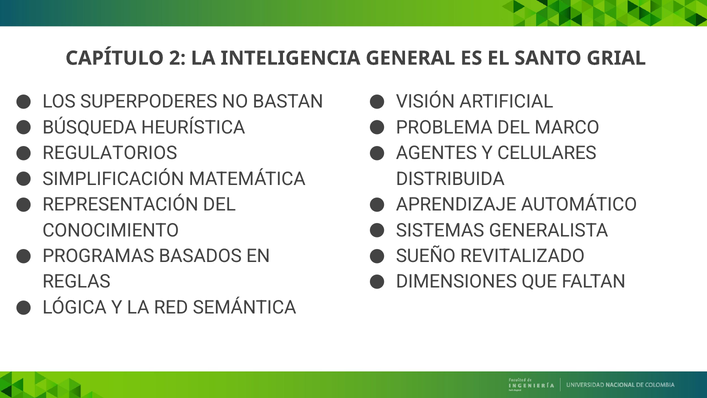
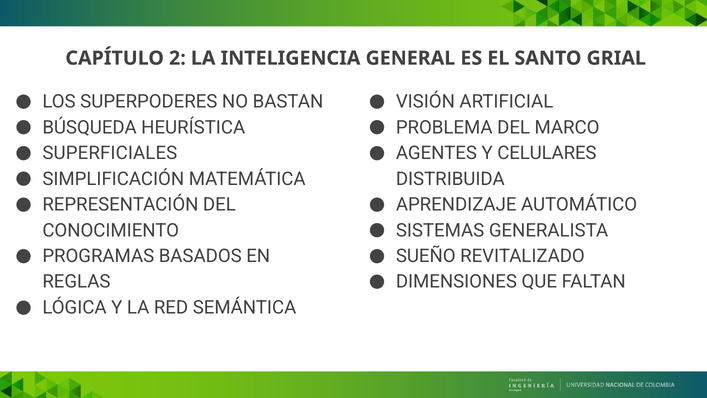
REGULATORIOS: REGULATORIOS -> SUPERFICIALES (110, 153)
